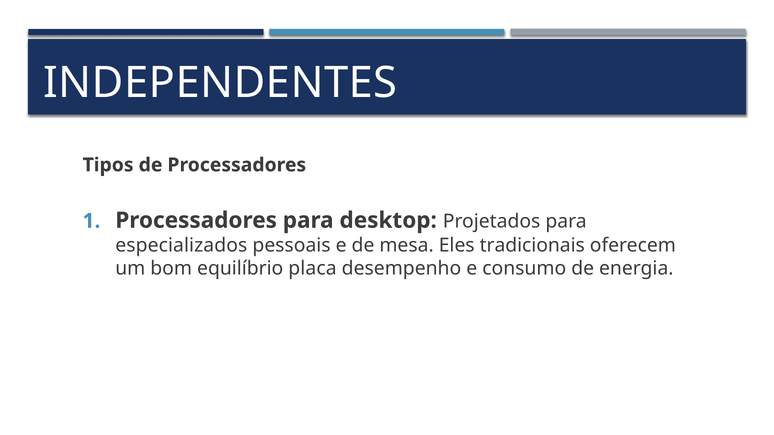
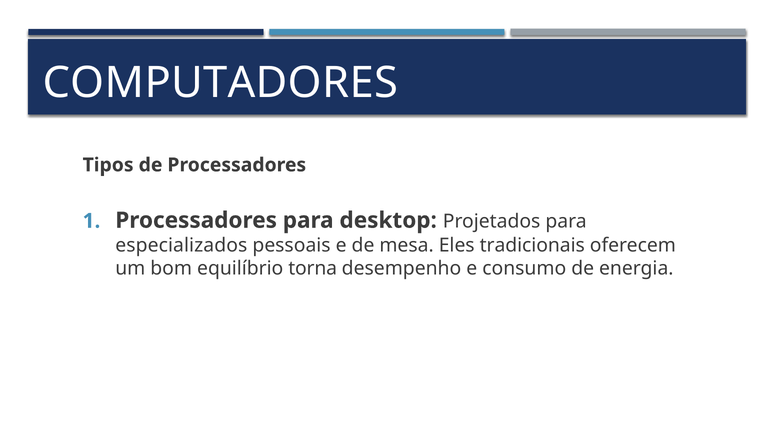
INDEPENDENTES: INDEPENDENTES -> COMPUTADORES (220, 83)
placa: placa -> torna (313, 269)
